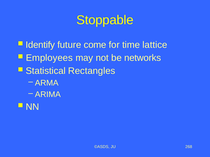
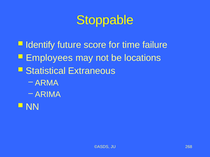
come: come -> score (95, 45)
lattice: lattice -> failure (155, 45)
networks: networks -> locations (143, 58)
Rectangles: Rectangles -> Extraneous (92, 71)
